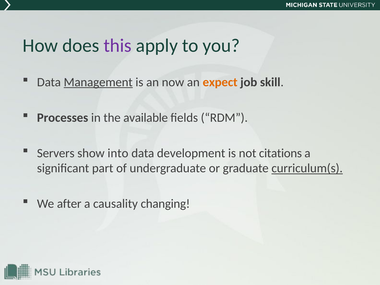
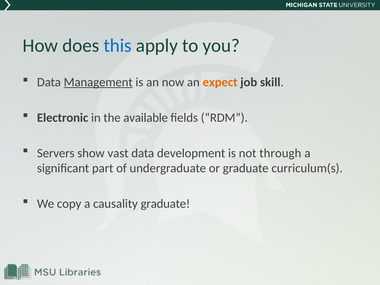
this colour: purple -> blue (118, 46)
Processes: Processes -> Electronic (63, 118)
into: into -> vast (118, 153)
citations: citations -> through (280, 153)
curriculum(s underline: present -> none (307, 168)
after: after -> copy (69, 204)
causality changing: changing -> graduate (165, 204)
